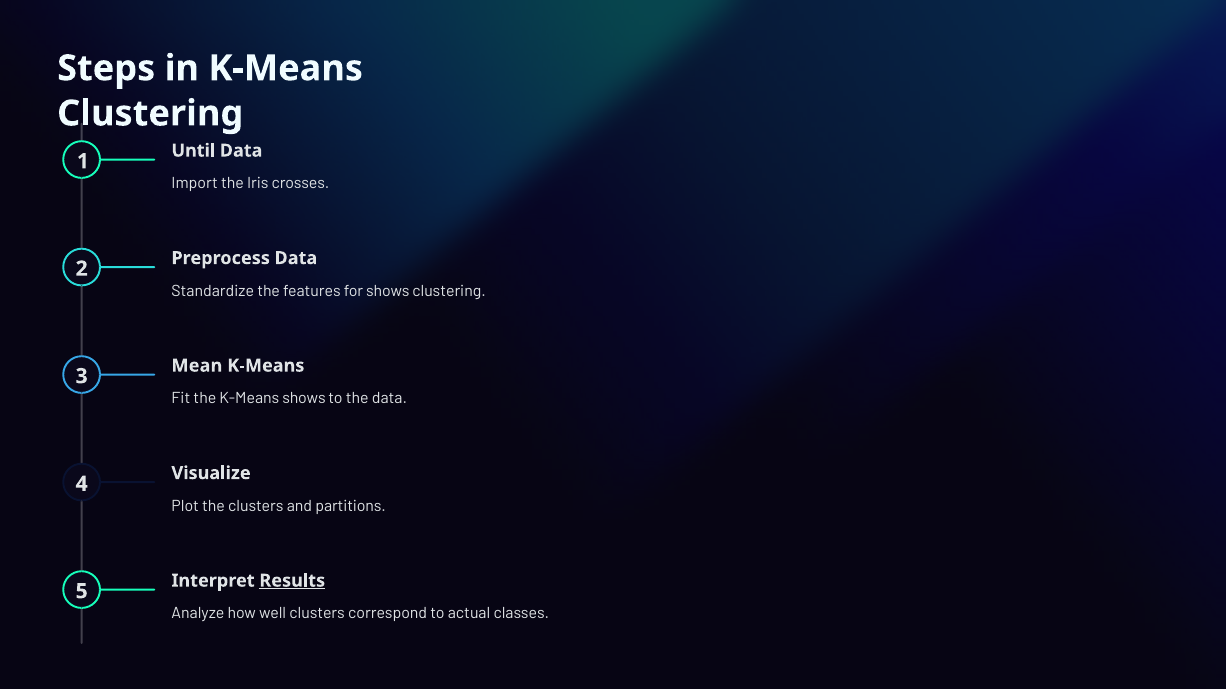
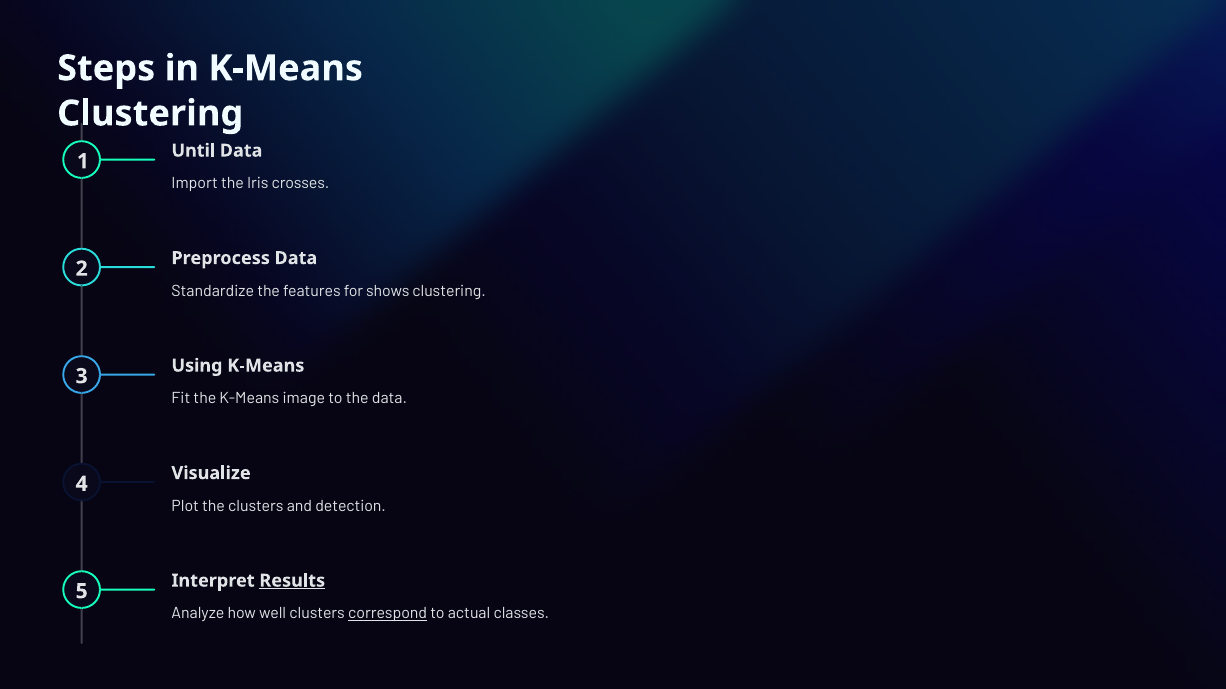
Mean: Mean -> Using (197, 366)
K-Means shows: shows -> image (304, 399)
partitions: partitions -> detection (351, 506)
correspond underline: none -> present (388, 614)
